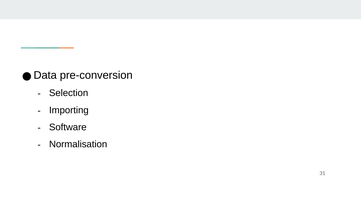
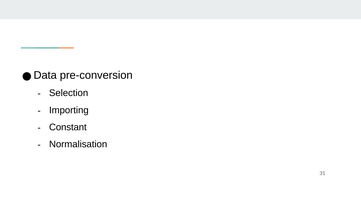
Software: Software -> Constant (68, 127)
